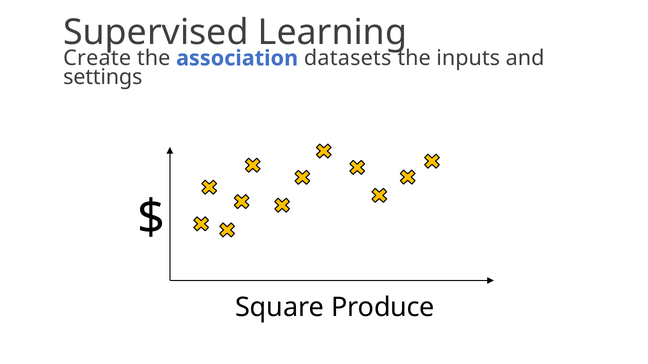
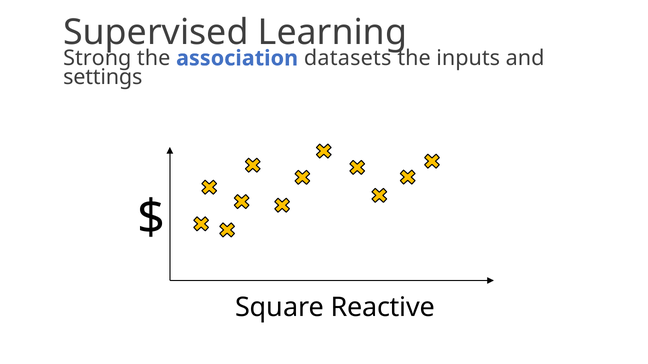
Create: Create -> Strong (97, 58)
Produce: Produce -> Reactive (383, 308)
